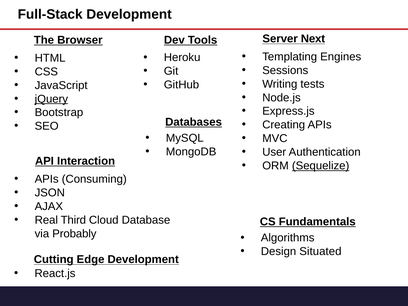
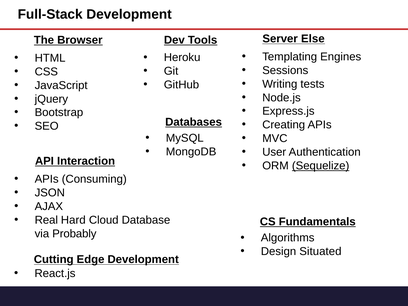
Next: Next -> Else (313, 39)
jQuery underline: present -> none (51, 99)
Third: Third -> Hard (73, 220)
